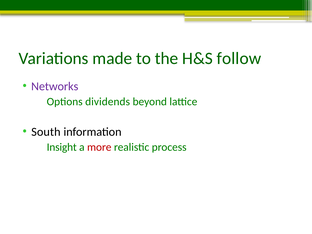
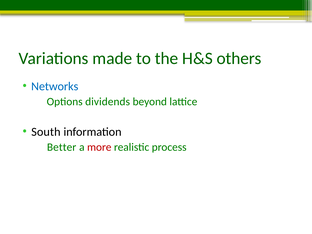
follow: follow -> others (239, 58)
Networks colour: purple -> blue (55, 86)
Insight: Insight -> Better (62, 147)
